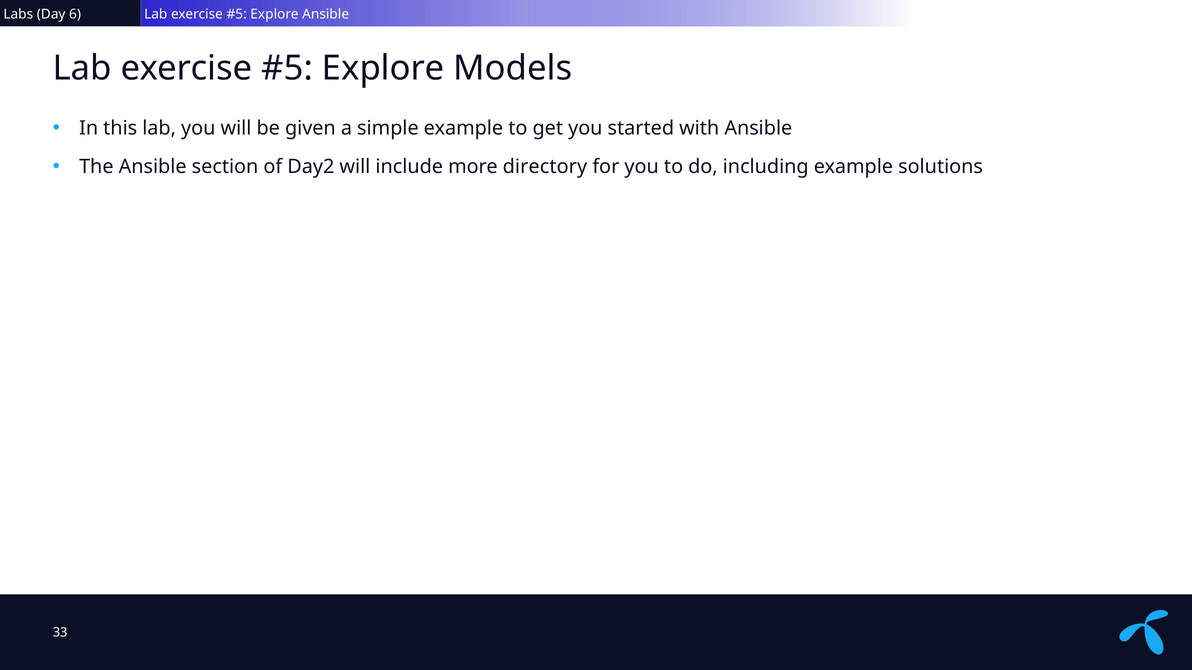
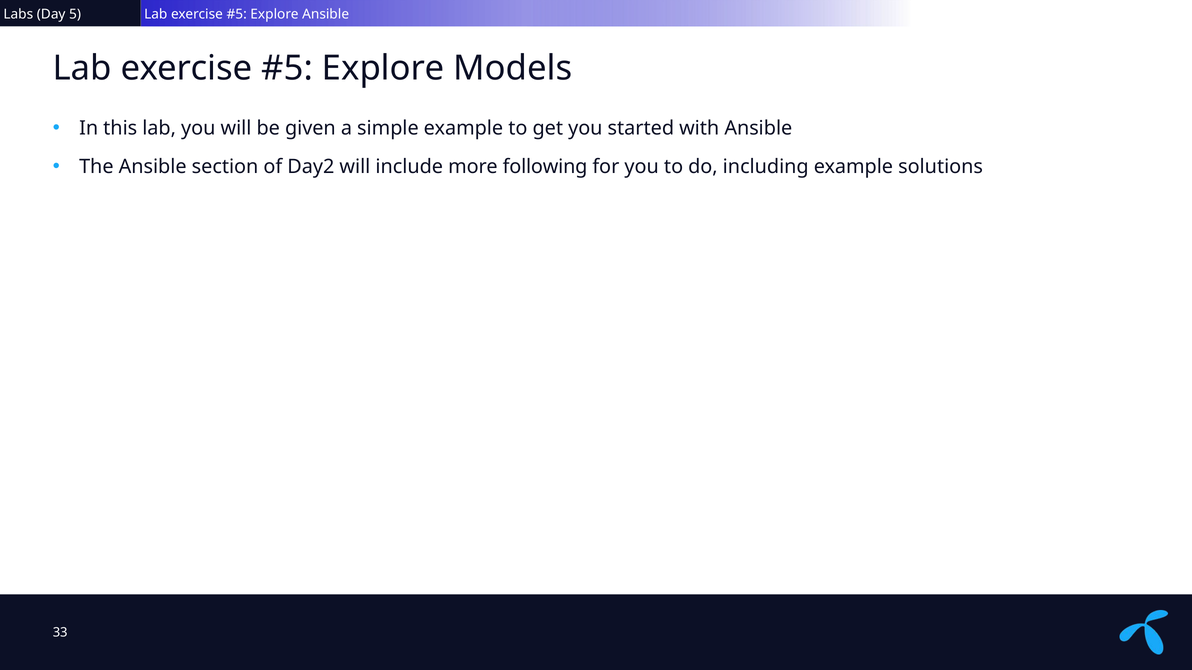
6: 6 -> 5 (75, 14)
directory: directory -> following (545, 167)
